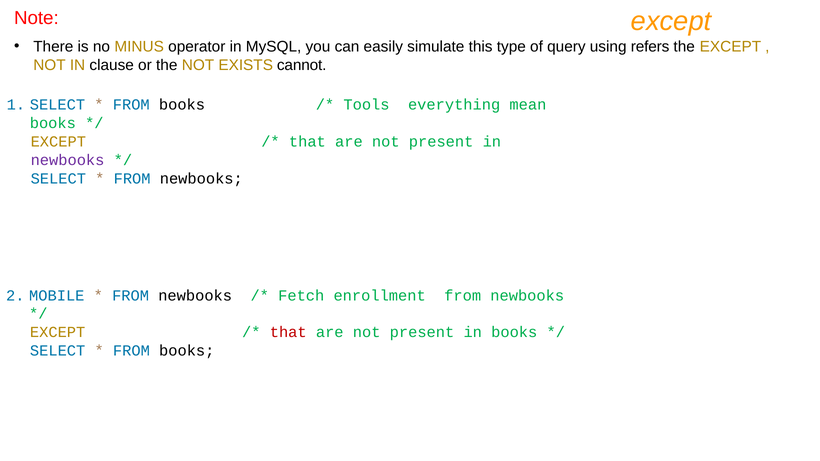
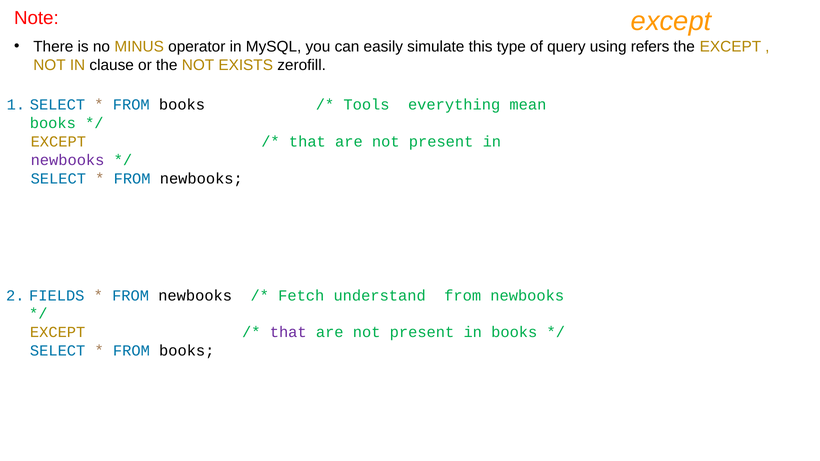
cannot: cannot -> zerofill (302, 65)
MOBILE: MOBILE -> FIELDS (57, 296)
enrollment: enrollment -> understand (380, 296)
that colour: red -> purple (288, 333)
